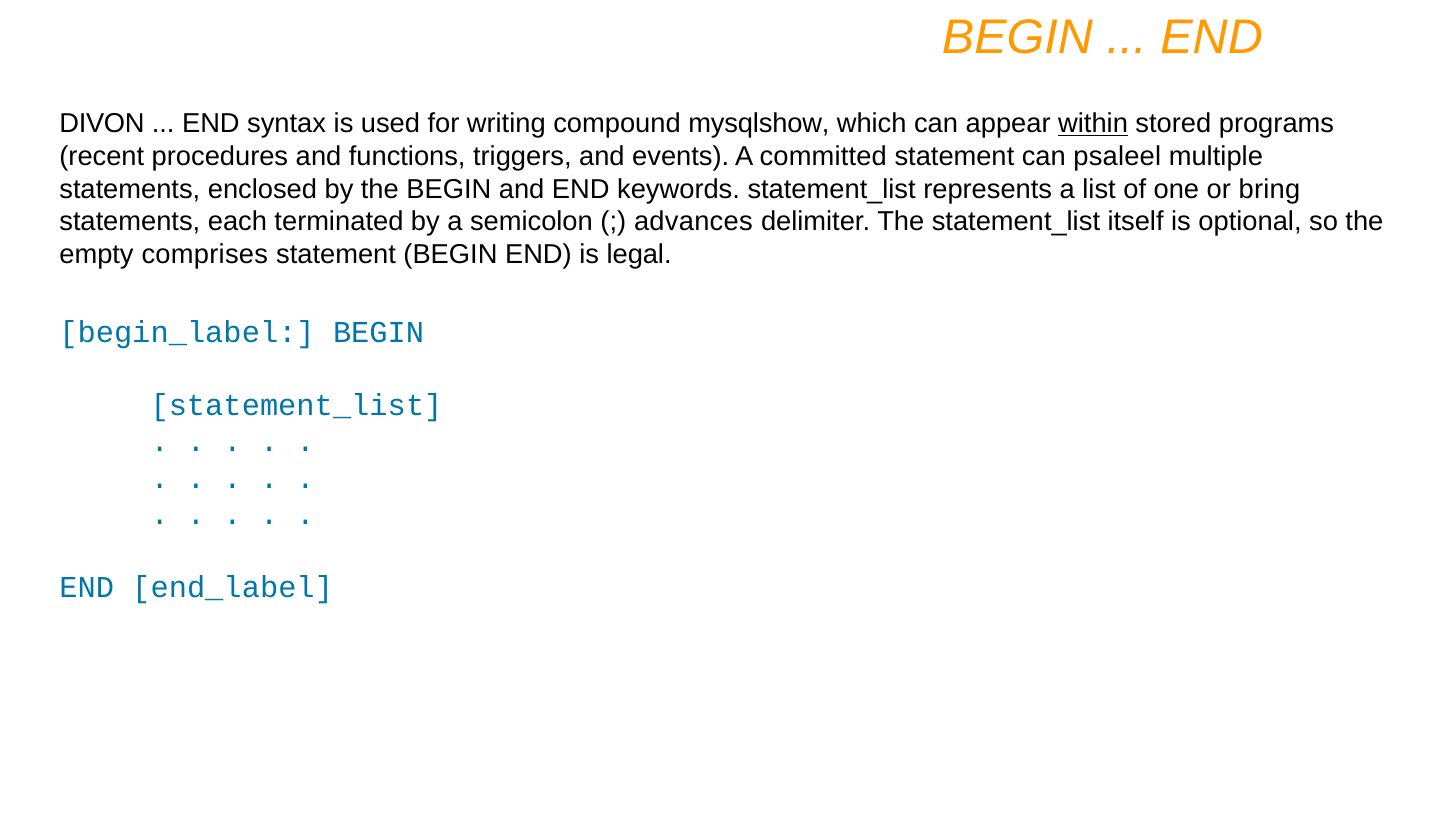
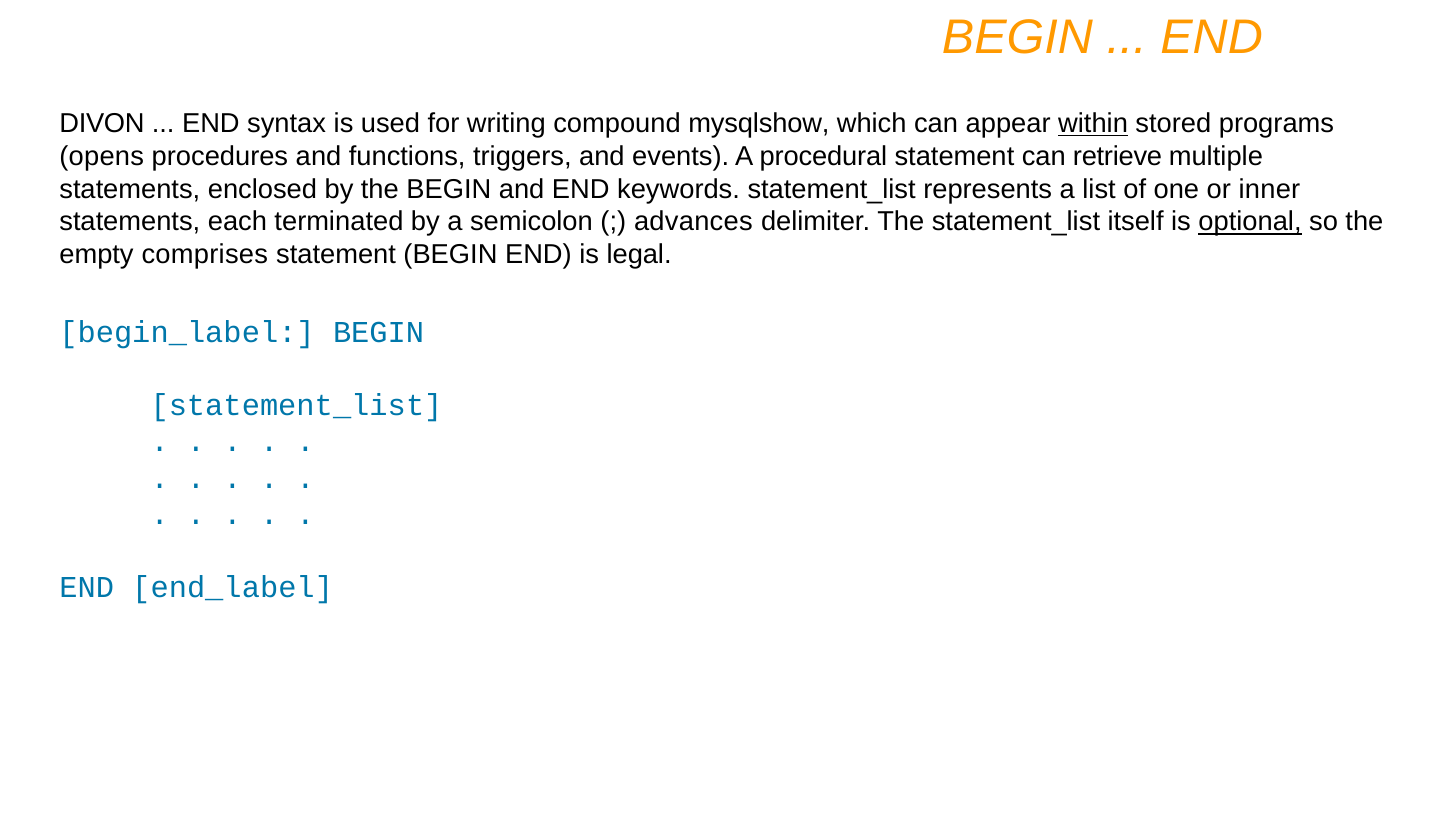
recent: recent -> opens (102, 156)
committed: committed -> procedural (823, 156)
psaleel: psaleel -> retrieve (1118, 156)
bring: bring -> inner (1269, 189)
optional underline: none -> present (1250, 222)
